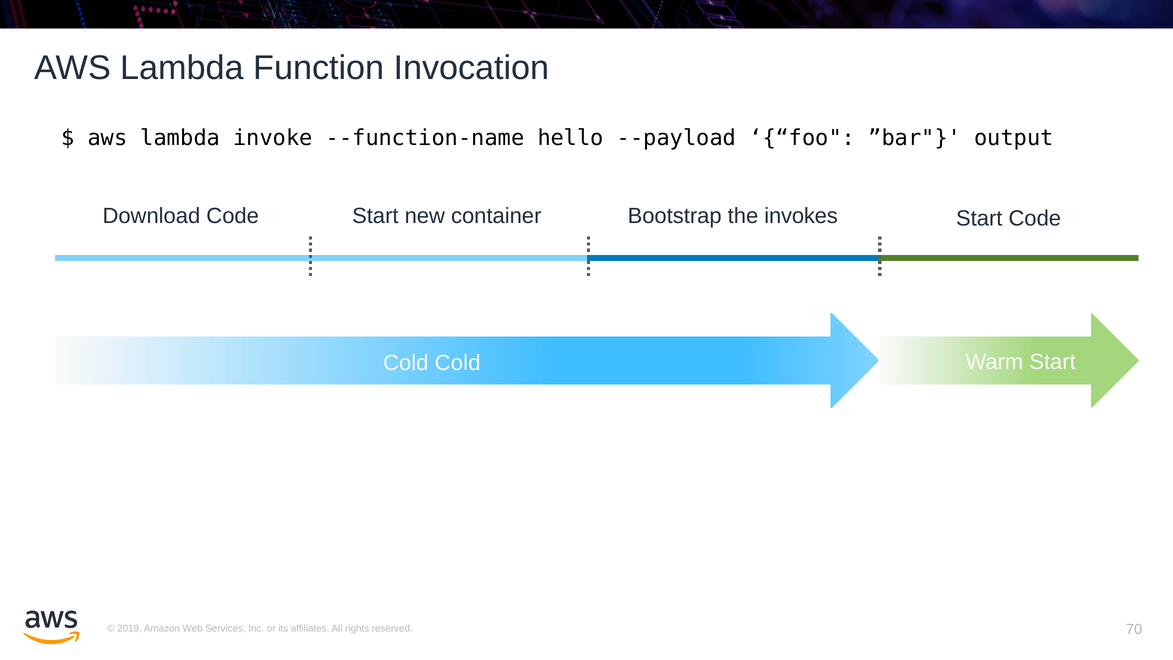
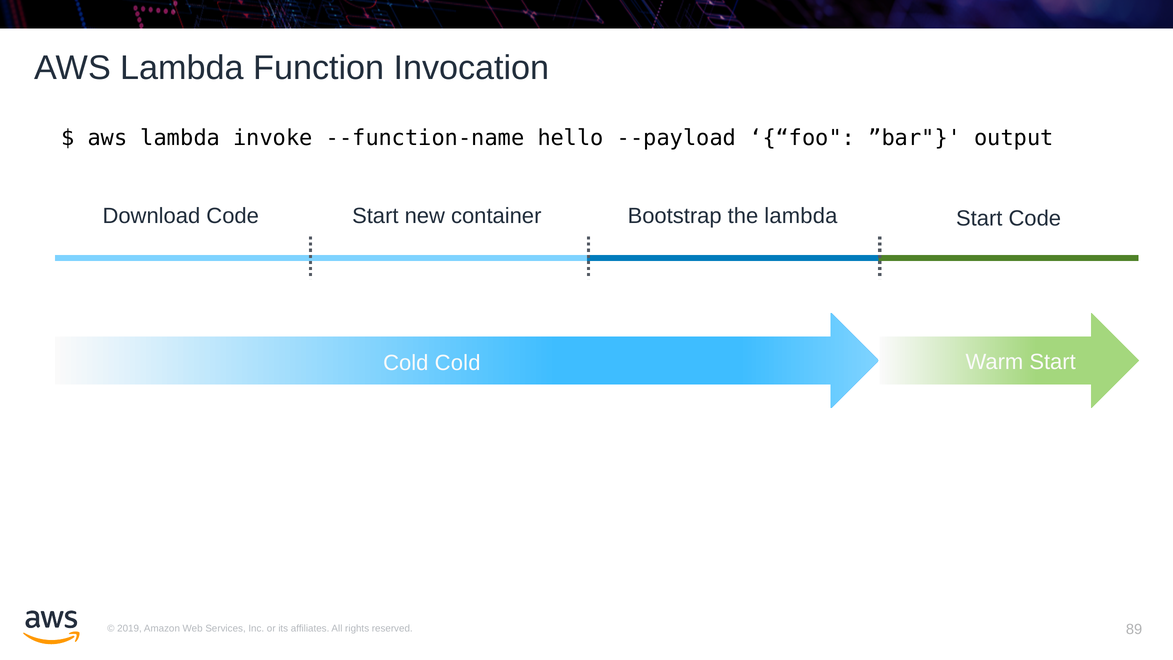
the invokes: invokes -> lambda (801, 216)
70: 70 -> 89 (1134, 629)
